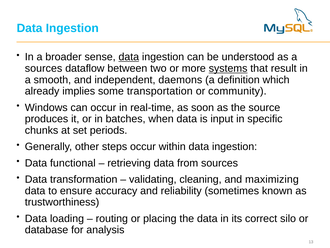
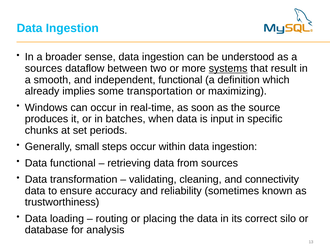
data underline: present -> none (129, 57)
independent daemons: daemons -> functional (180, 80)
community: community -> maximizing (237, 91)
other: other -> small (87, 146)
maximizing: maximizing -> connectivity (272, 179)
